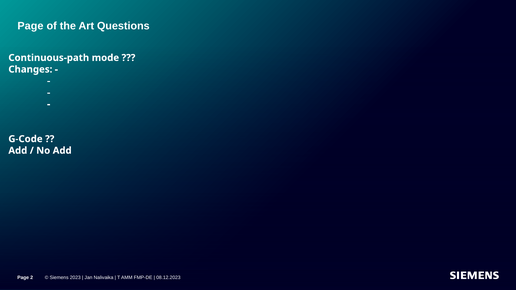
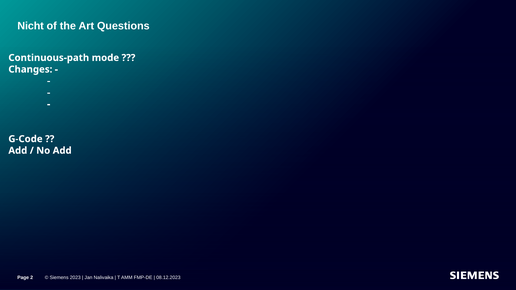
Page: Page -> Nicht (31, 26)
